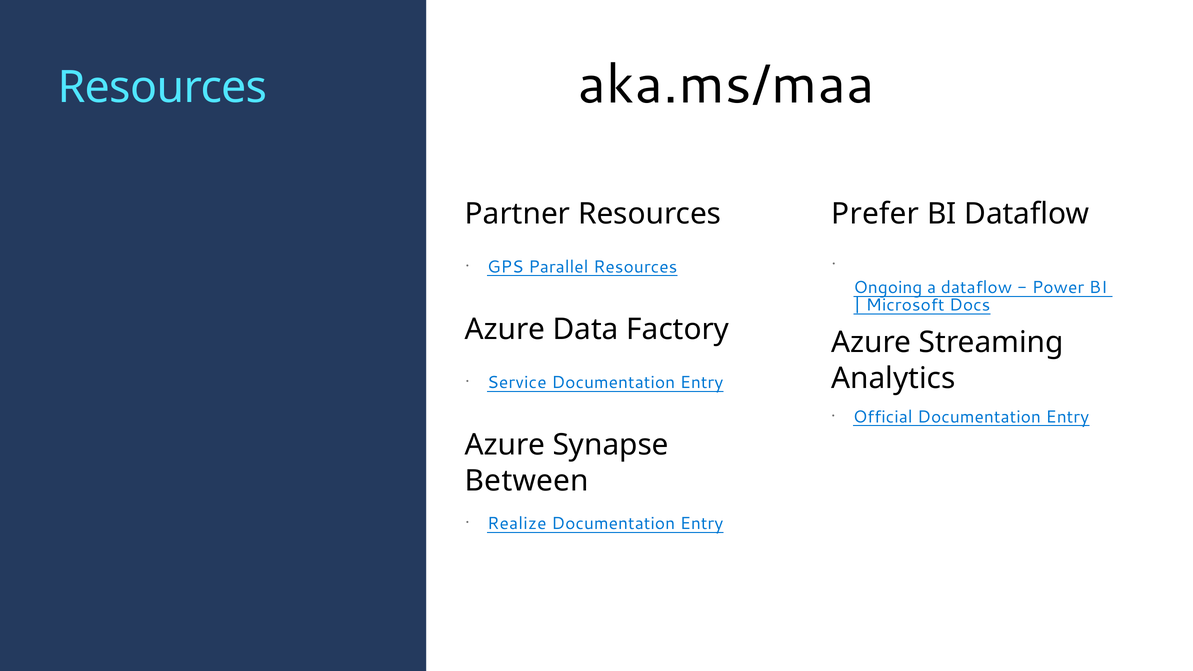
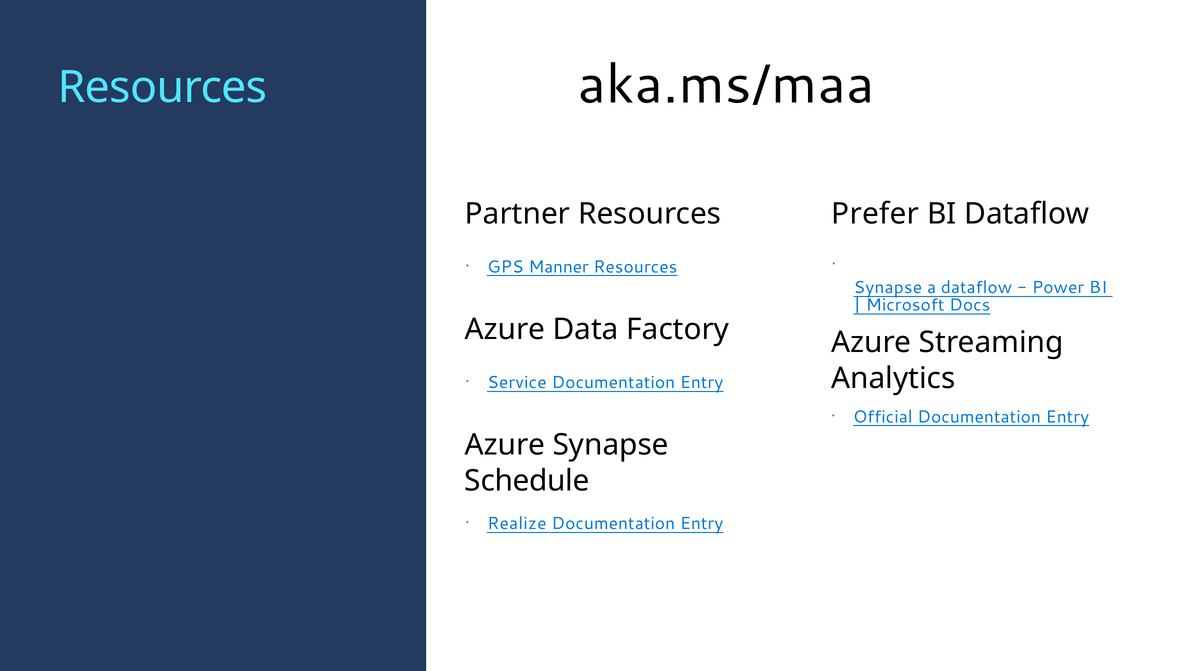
Parallel: Parallel -> Manner (559, 267)
Ongoing: Ongoing -> Synapse (888, 288)
Between: Between -> Schedule (527, 481)
